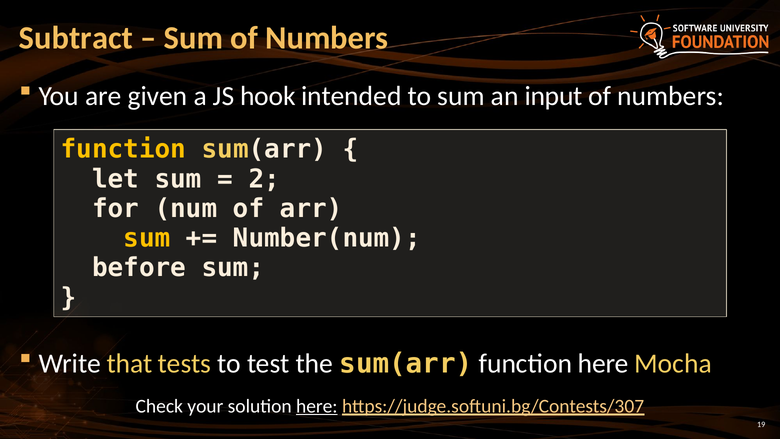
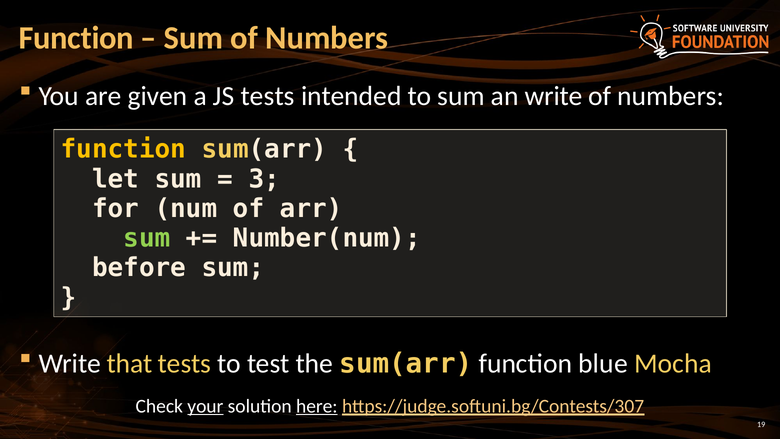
Subtract: Subtract -> Function (76, 38)
JS hook: hook -> tests (268, 96)
an input: input -> write (554, 96)
2: 2 -> 3 (264, 179)
sum colour: yellow -> light green (147, 238)
function here: here -> blue (603, 363)
your underline: none -> present (205, 406)
